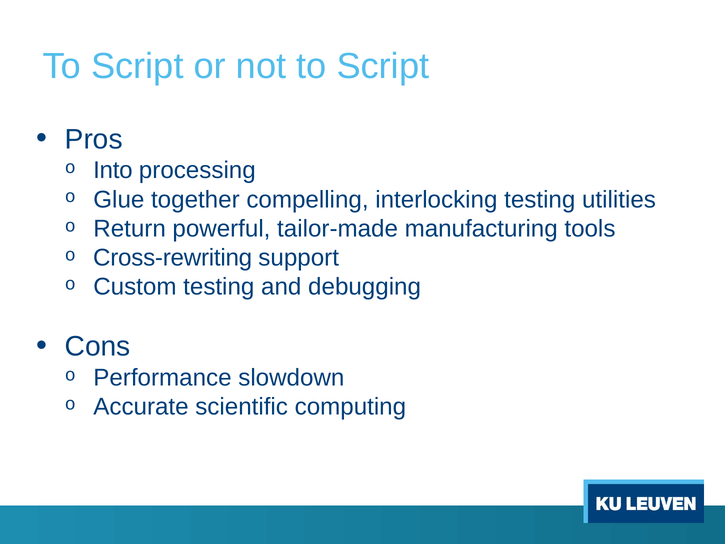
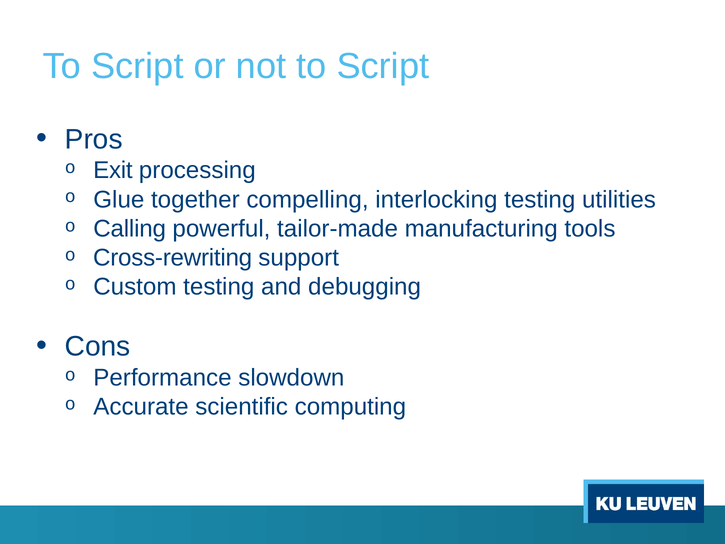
Into: Into -> Exit (113, 170)
Return: Return -> Calling (130, 229)
